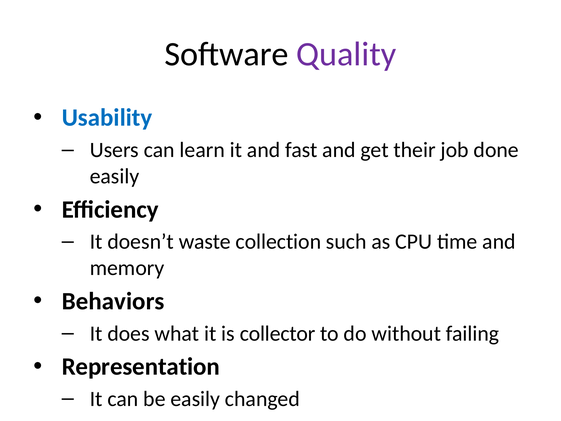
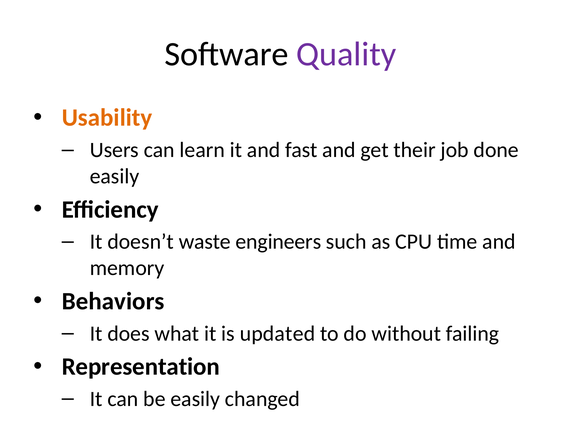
Usability colour: blue -> orange (107, 118)
collection: collection -> engineers (278, 242)
collector: collector -> updated (277, 333)
